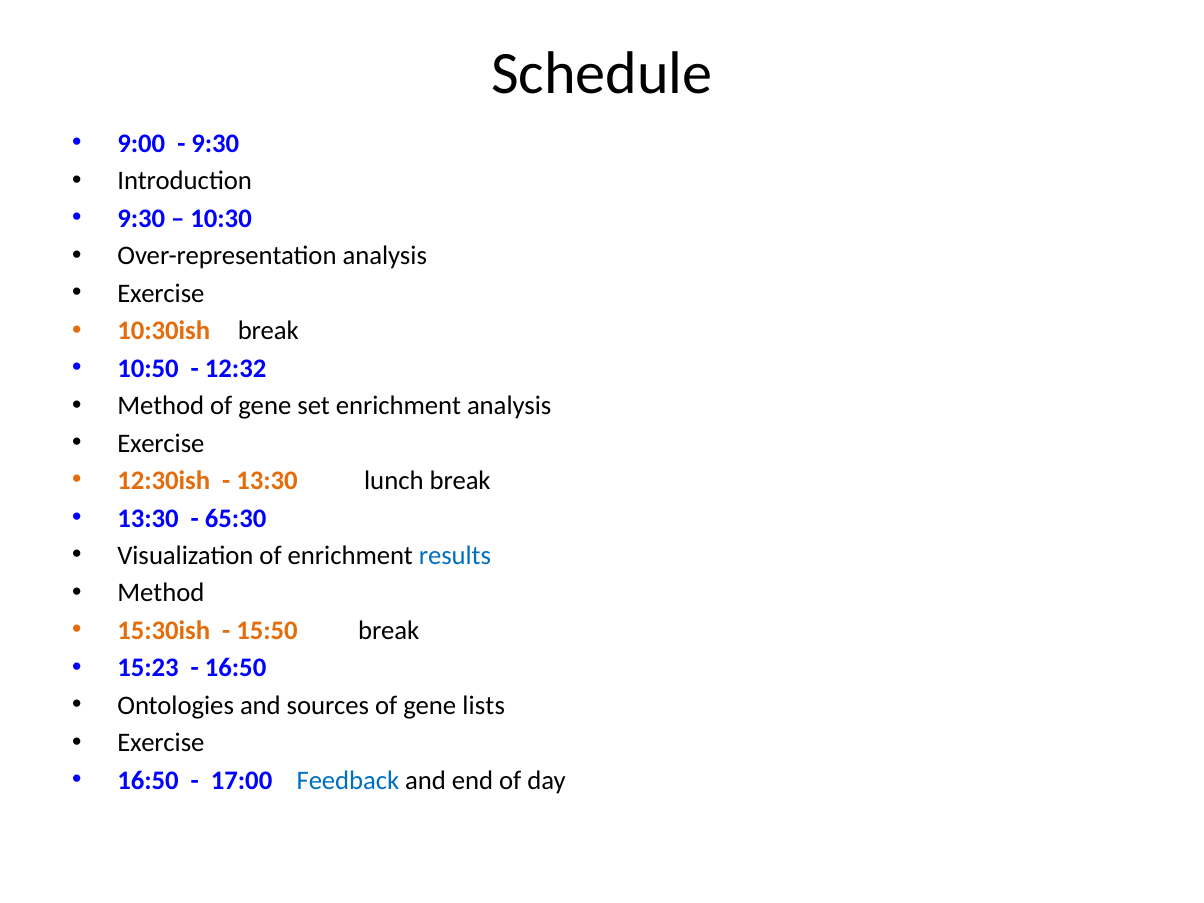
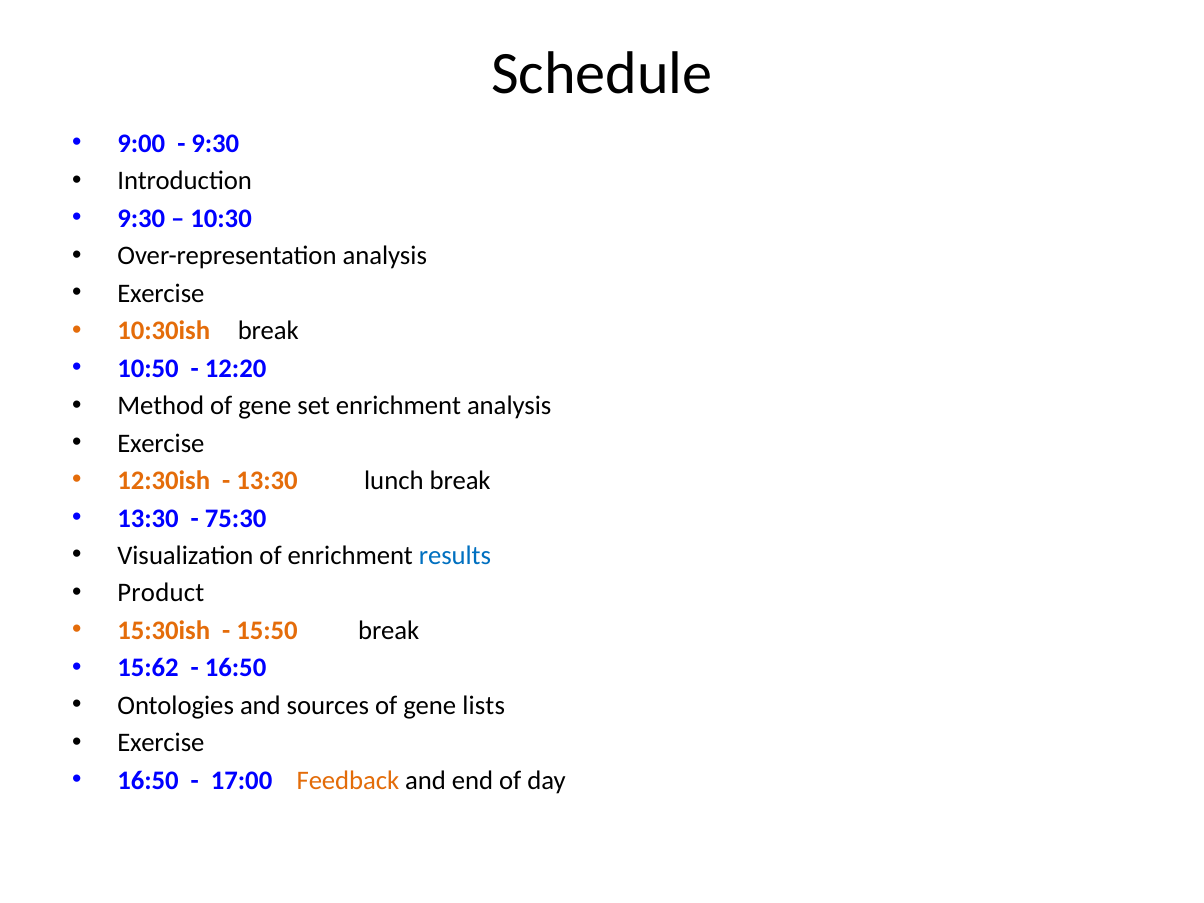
12:32: 12:32 -> 12:20 (236, 368)
65:30: 65:30 -> 75:30 (236, 518)
Method: Method -> Product (161, 593)
15:23: 15:23 -> 15:62 (148, 668)
Feedback colour: blue -> orange (348, 780)
